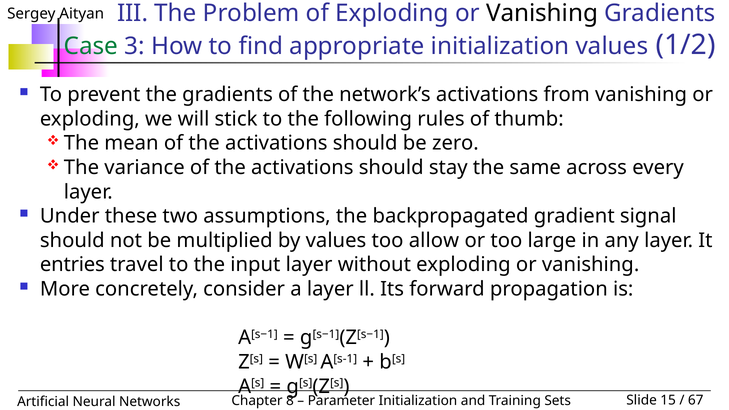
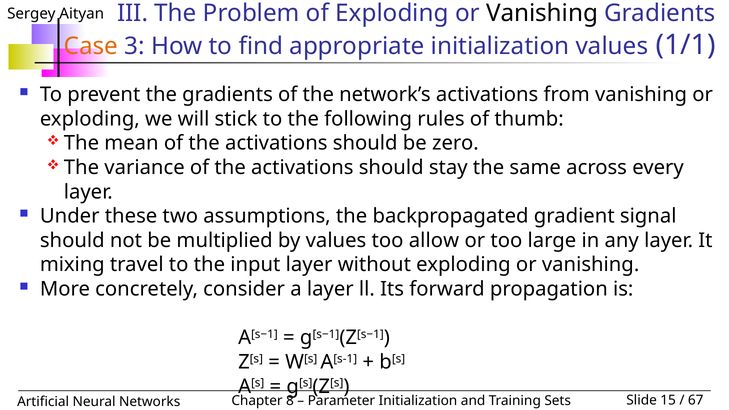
Case colour: green -> orange (91, 46)
1/2: 1/2 -> 1/1 (686, 45)
entries: entries -> mixing (72, 265)
